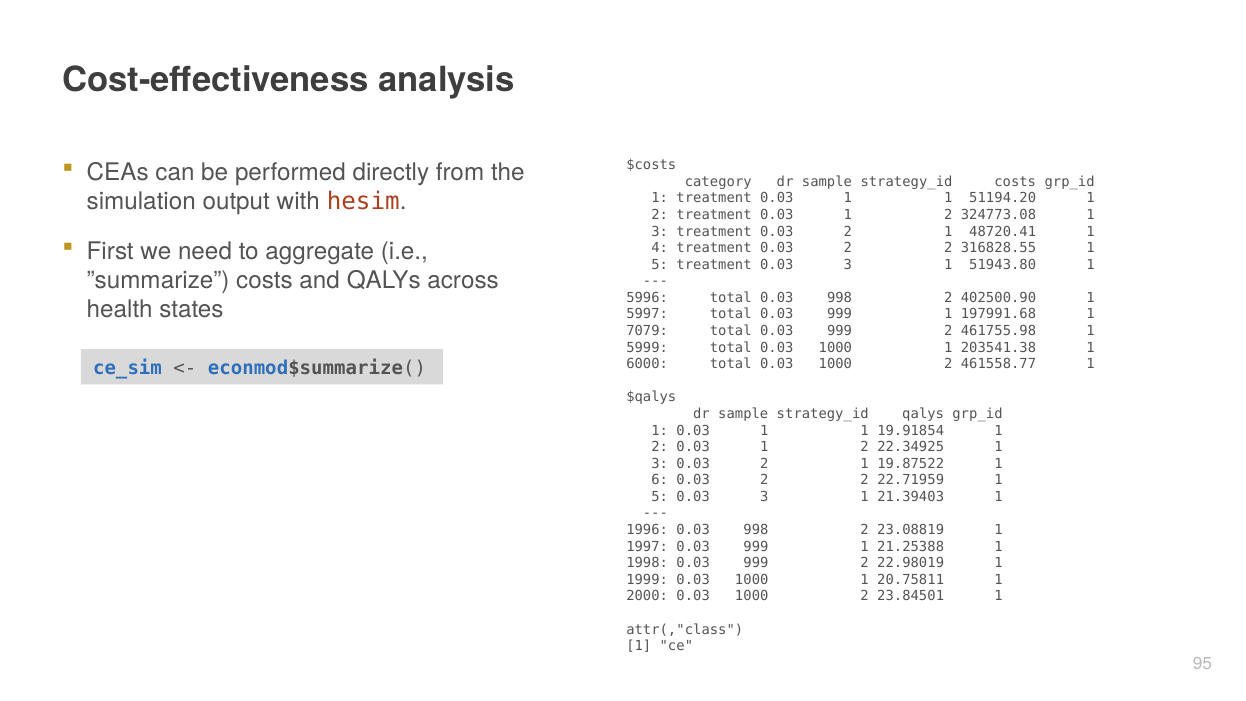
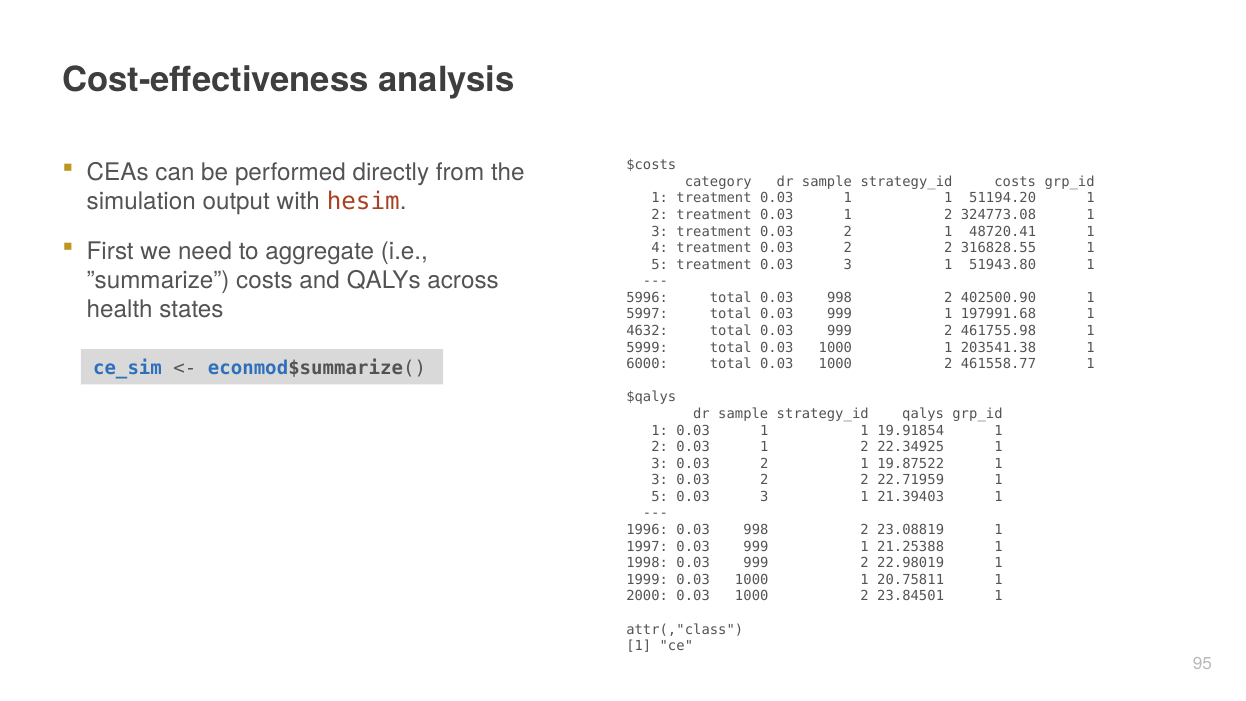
7079: 7079 -> 4632 (647, 331)
6: 6 -> 3 (660, 480)
